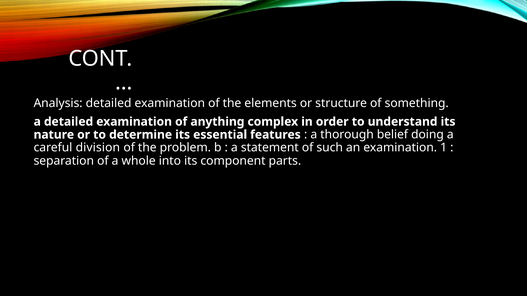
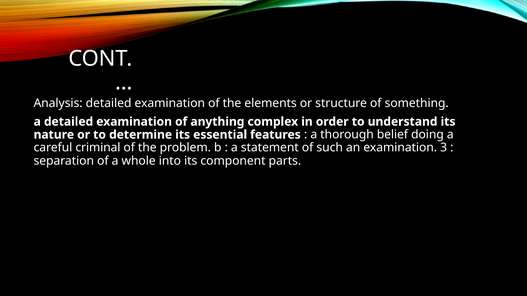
division: division -> criminal (98, 148)
1: 1 -> 3 (444, 148)
